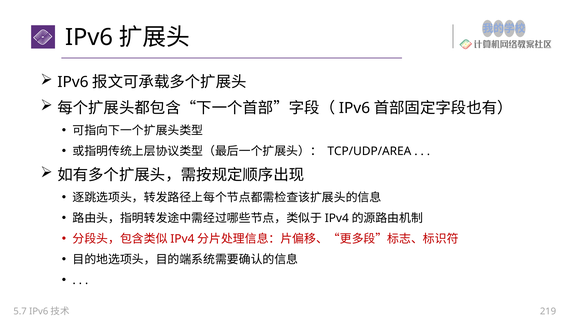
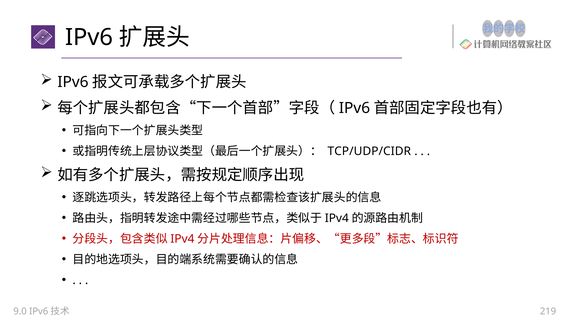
TCP/UDP/AREA: TCP/UDP/AREA -> TCP/UDP/CIDR (369, 151)
5.7: 5.7 -> 9.0 (20, 311)
